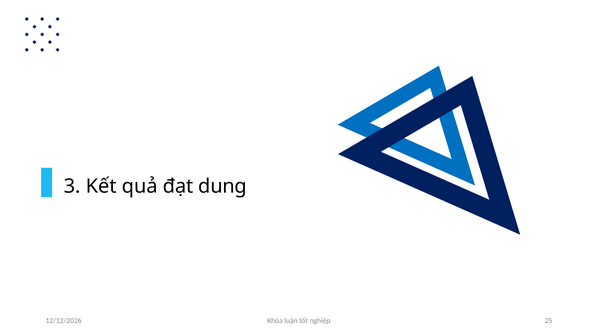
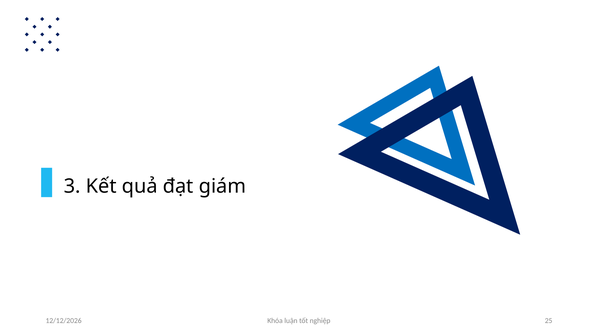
dung: dung -> giám (222, 187)
